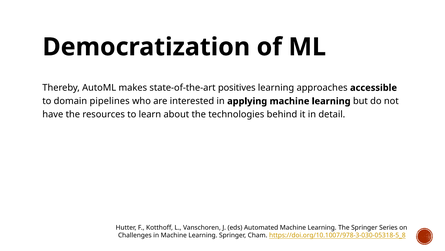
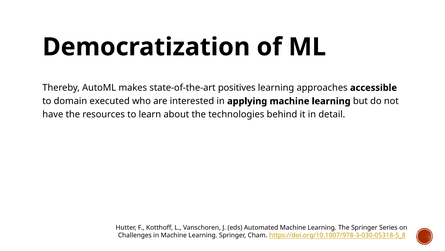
pipelines: pipelines -> executed (110, 101)
